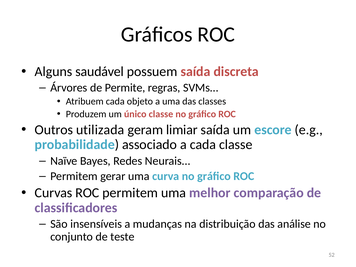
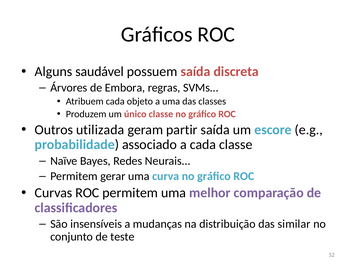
Permite: Permite -> Embora (125, 88)
limiar: limiar -> partir (182, 130)
análise: análise -> similar (294, 224)
